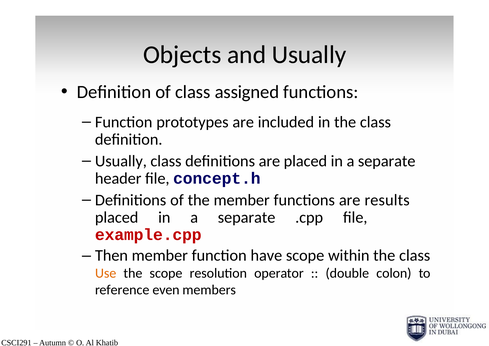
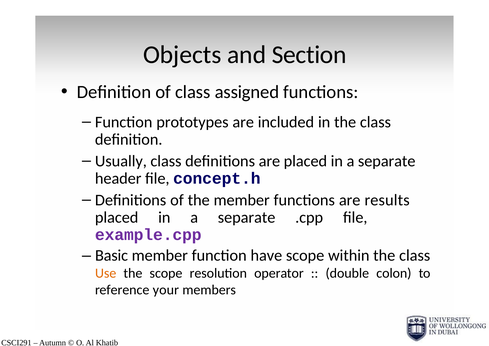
and Usually: Usually -> Section (309, 55)
example.cpp colour: red -> purple (148, 235)
Then: Then -> Basic (112, 255)
even: even -> your (166, 290)
